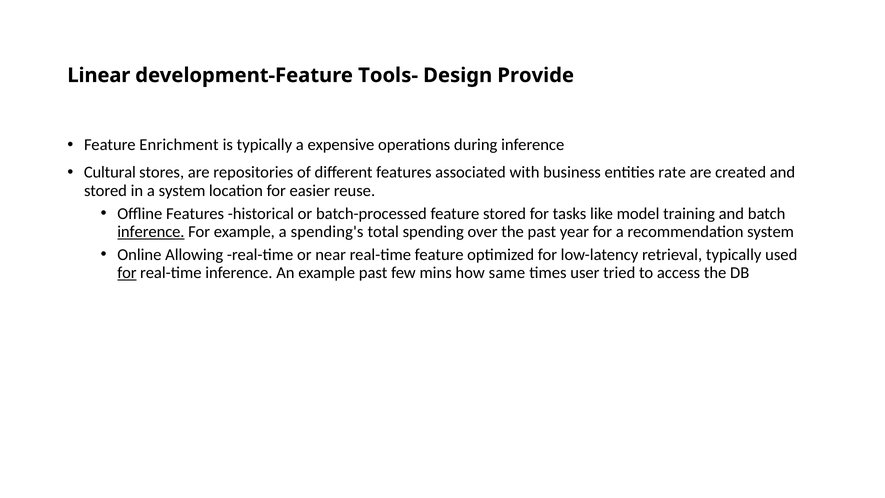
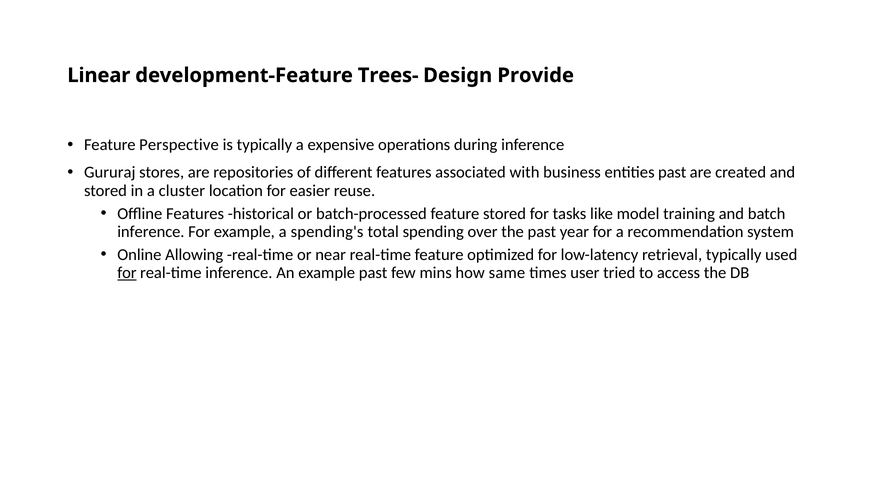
Tools-: Tools- -> Trees- (388, 75)
Enrichment: Enrichment -> Perspective (179, 145)
Cultural: Cultural -> Gururaj (110, 172)
entities rate: rate -> past (672, 172)
a system: system -> cluster (182, 191)
inference underline: present -> none (151, 232)
